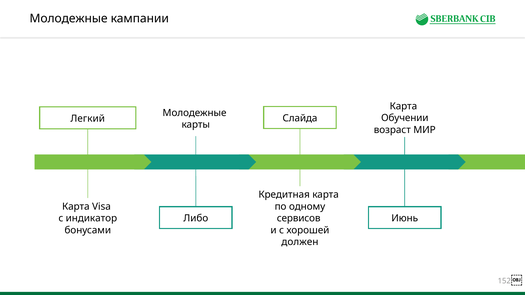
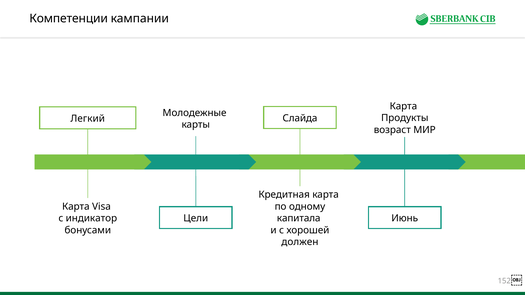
Молодежные: Молодежные -> Компетенции (69, 18)
Обучении: Обучении -> Продукты (405, 118)
Либо: Либо -> Цели (196, 219)
сервисов: сервисов -> капитала (299, 219)
